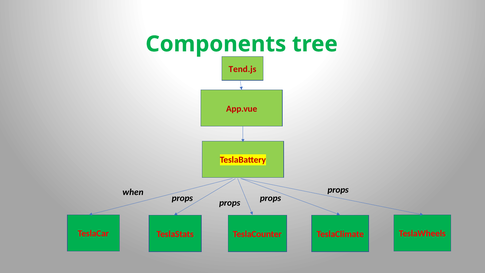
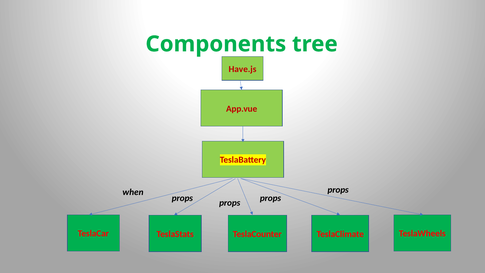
Tend.js: Tend.js -> Have.js (242, 69)
